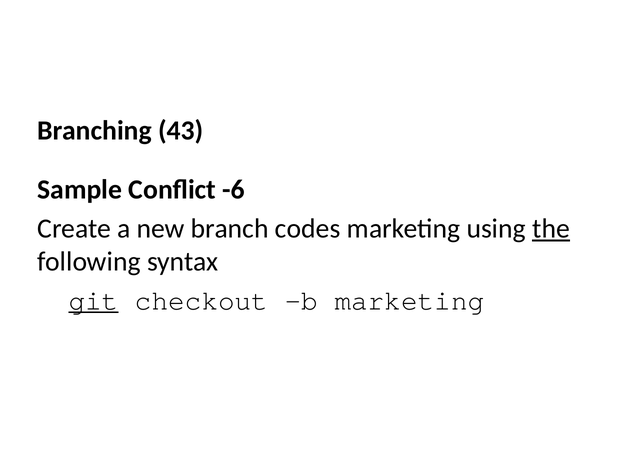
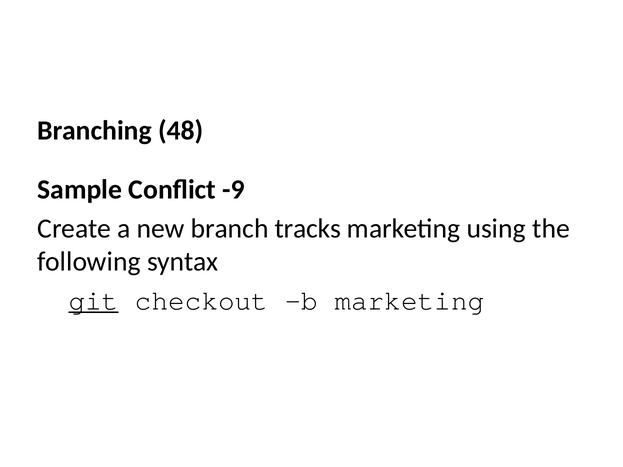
43: 43 -> 48 (181, 131)
-6: -6 -> -9 (234, 190)
codes: codes -> tracks (308, 229)
the underline: present -> none (551, 229)
